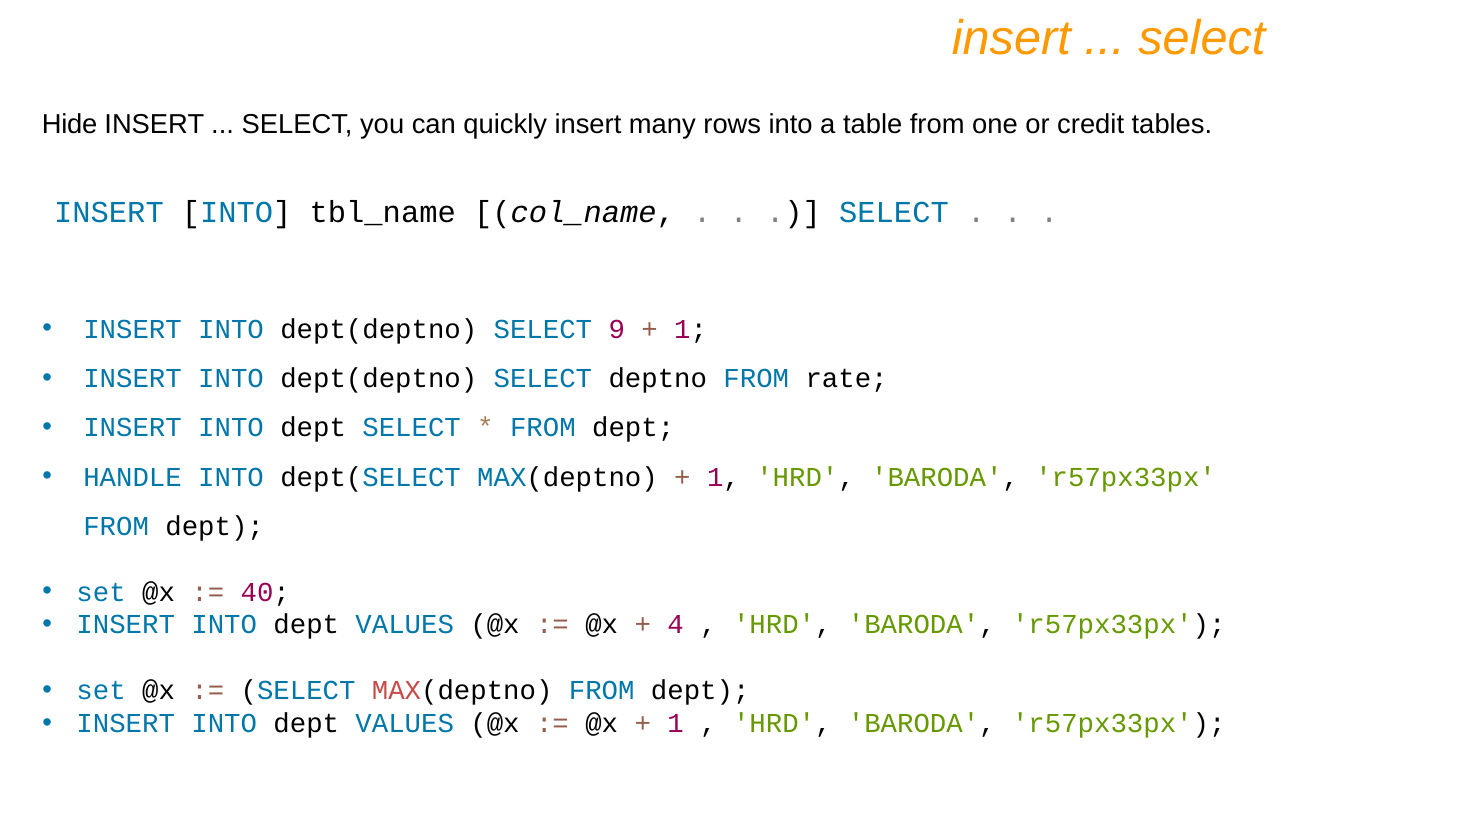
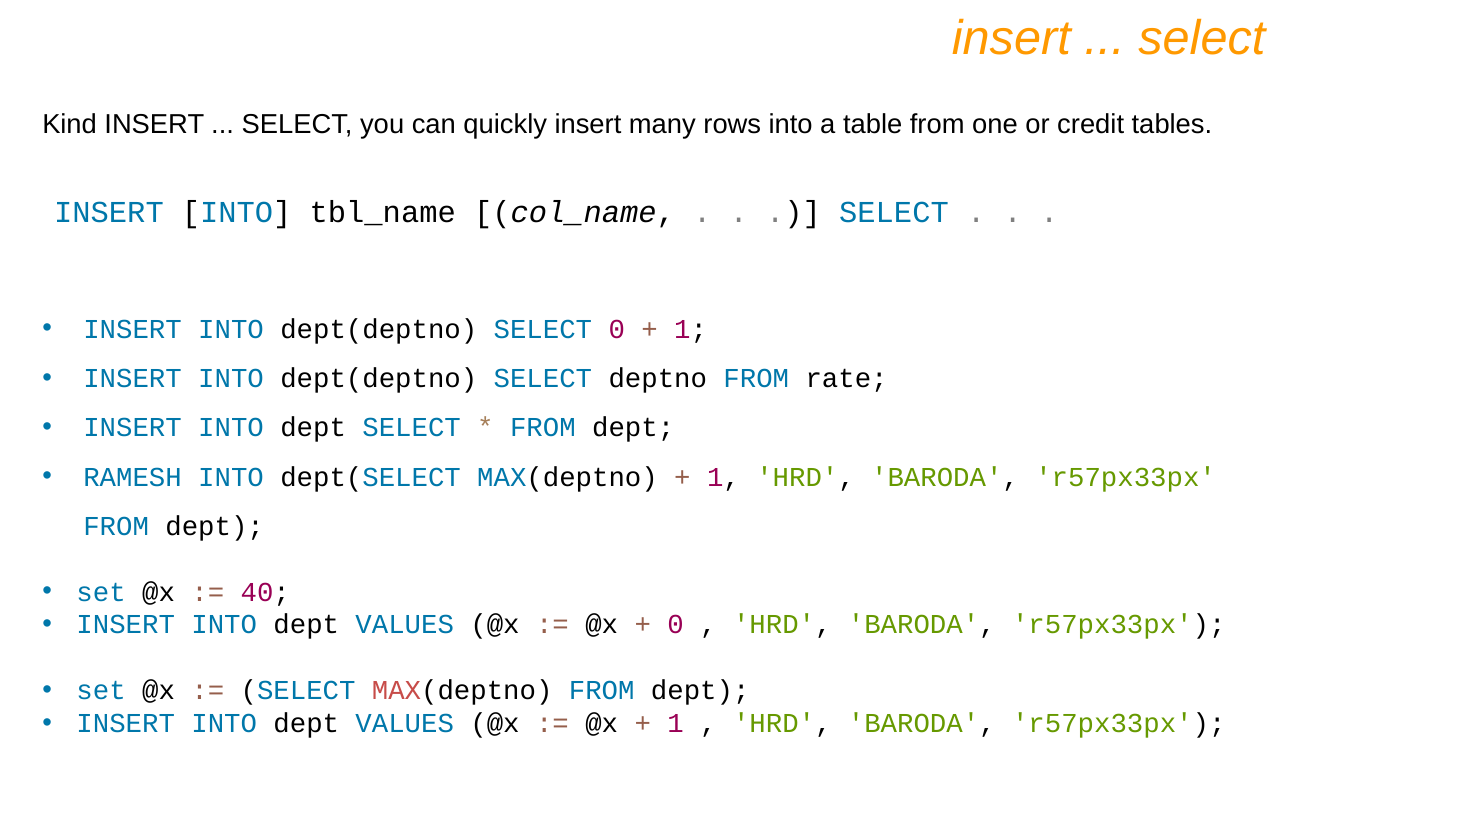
Hide: Hide -> Kind (70, 124)
SELECT 9: 9 -> 0 (617, 329)
HANDLE: HANDLE -> RAMESH (133, 477)
4: 4 -> 0 (676, 625)
